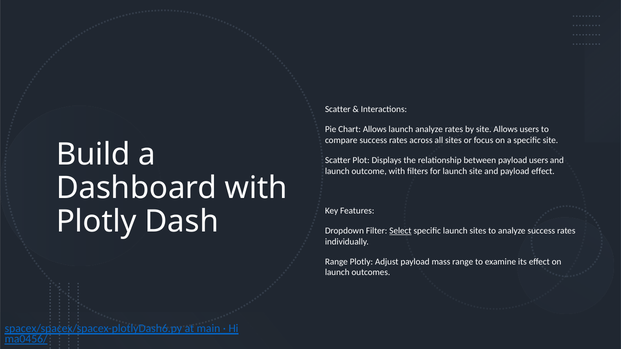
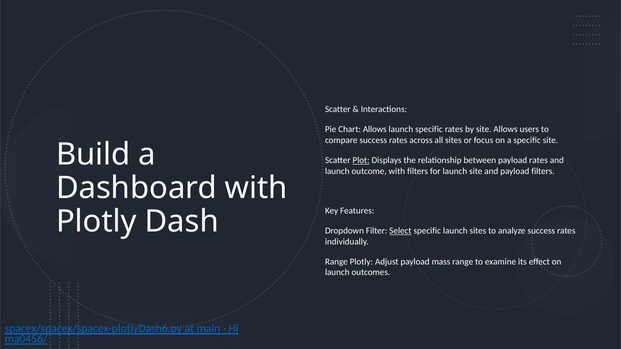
launch analyze: analyze -> specific (429, 129)
Plot underline: none -> present (361, 160)
payload users: users -> rates (539, 160)
payload effect: effect -> filters (543, 171)
